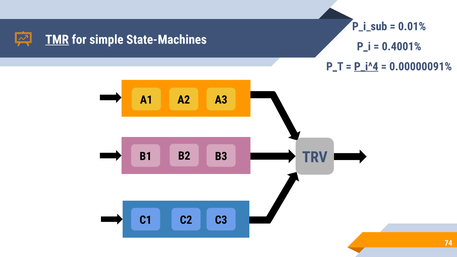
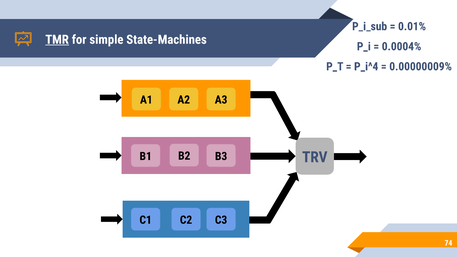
0.4001%: 0.4001% -> 0.0004% (402, 46)
P_i^4 underline: present -> none (366, 67)
0.00000091%: 0.00000091% -> 0.00000009% (421, 67)
